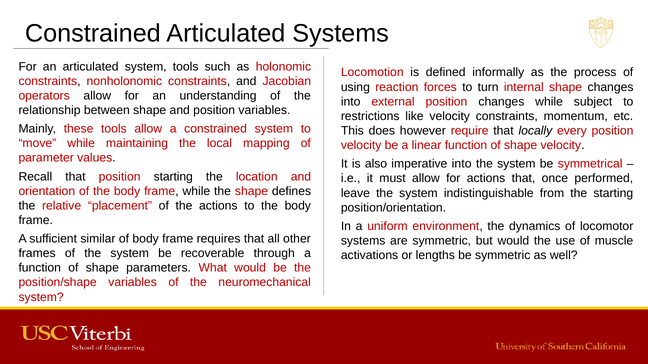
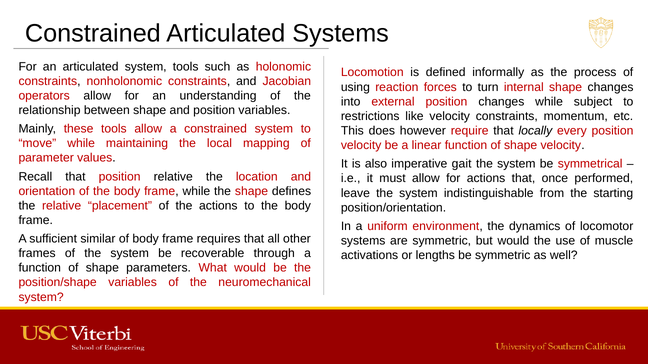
imperative into: into -> gait (462, 164)
position starting: starting -> relative (173, 177)
